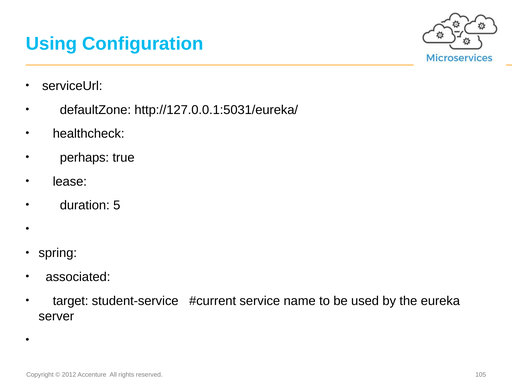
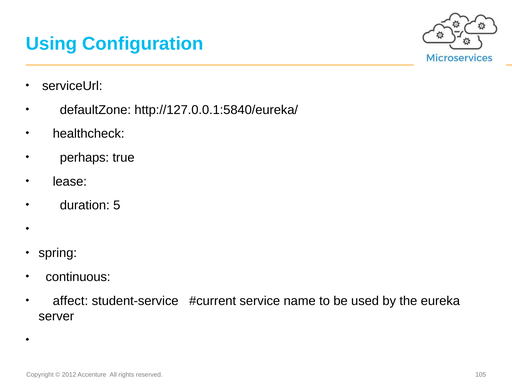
http://127.0.0.1:5031/eureka/: http://127.0.0.1:5031/eureka/ -> http://127.0.0.1:5840/eureka/ (216, 110)
associated: associated -> continuous (78, 277)
target: target -> affect (70, 301)
